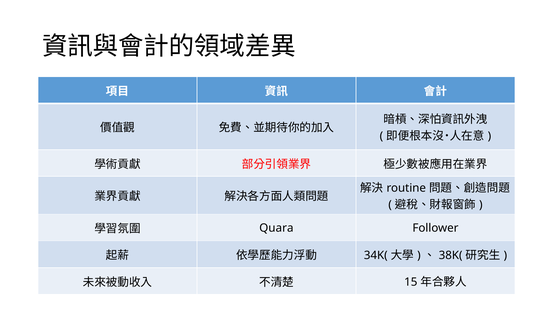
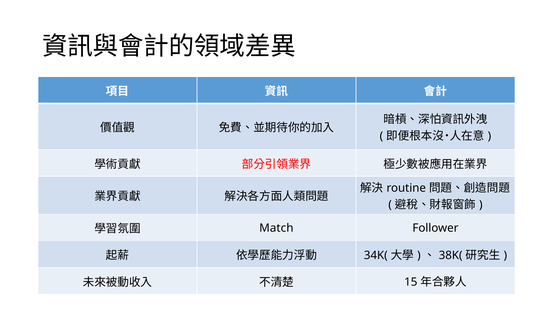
Quara: Quara -> Match (276, 228)
